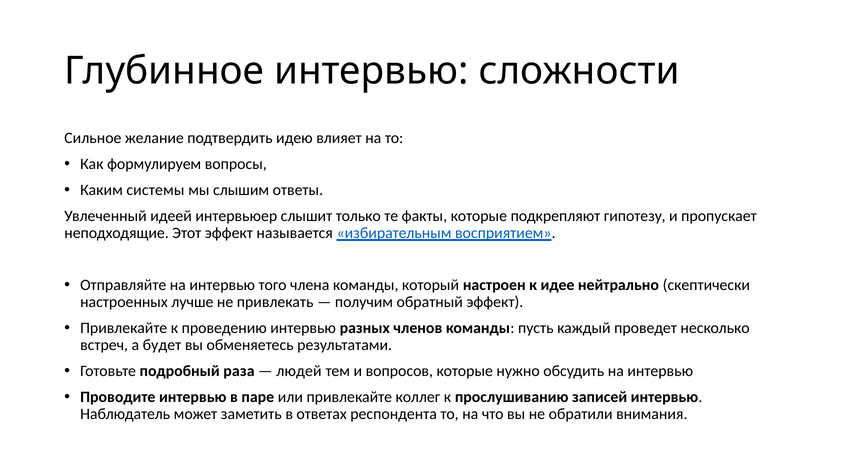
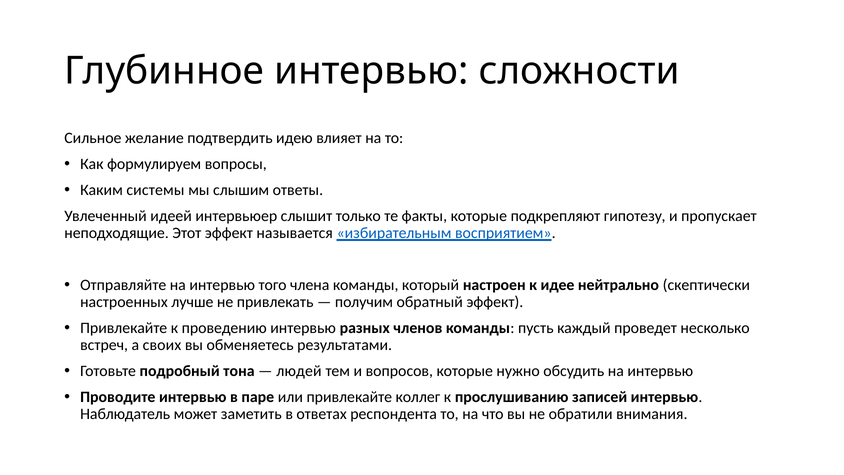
будет: будет -> своих (162, 345)
раза: раза -> тона (239, 371)
